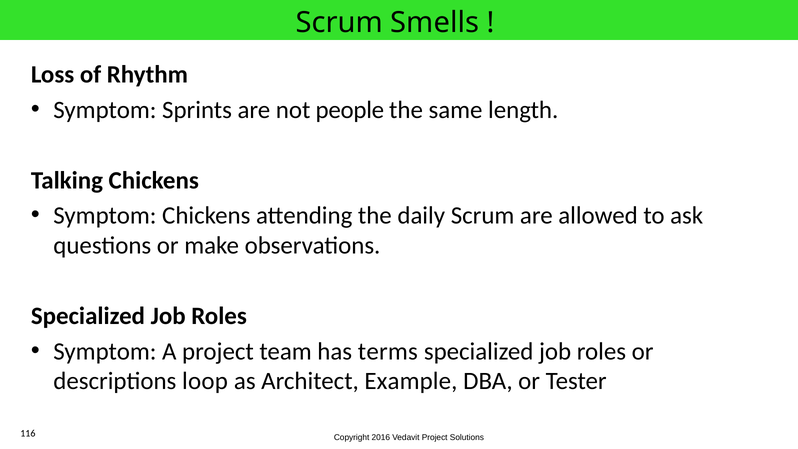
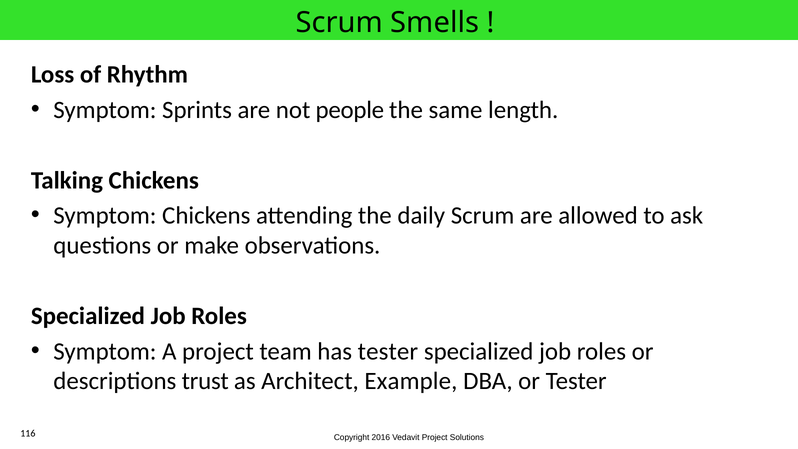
has terms: terms -> tester (388, 351)
loop: loop -> trust (205, 381)
